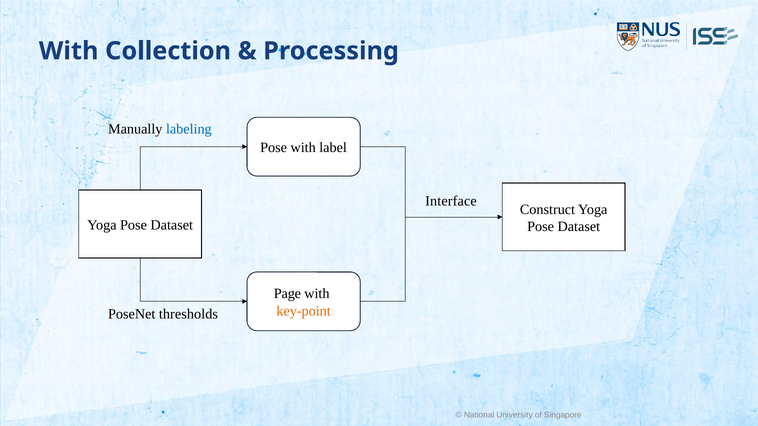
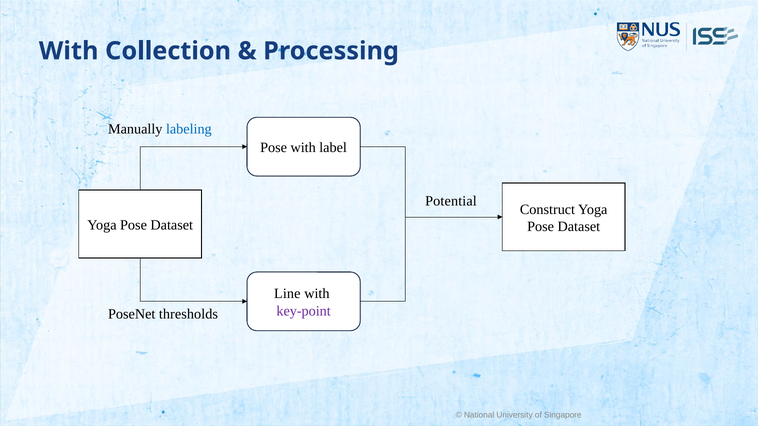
Interface: Interface -> Potential (451, 201)
Page: Page -> Line (287, 294)
key-point colour: orange -> purple (304, 311)
